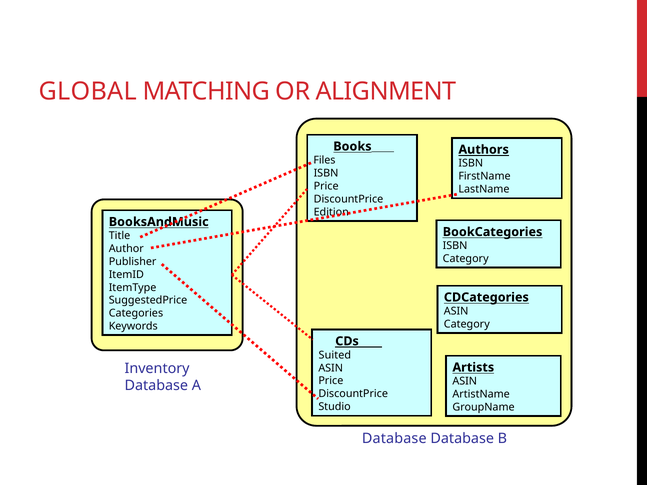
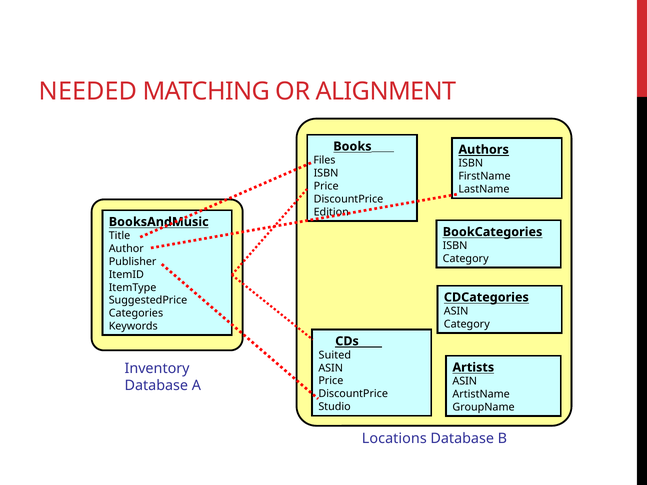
GLOBAL: GLOBAL -> NEEDED (88, 91)
Database: Database -> Locations (394, 439)
